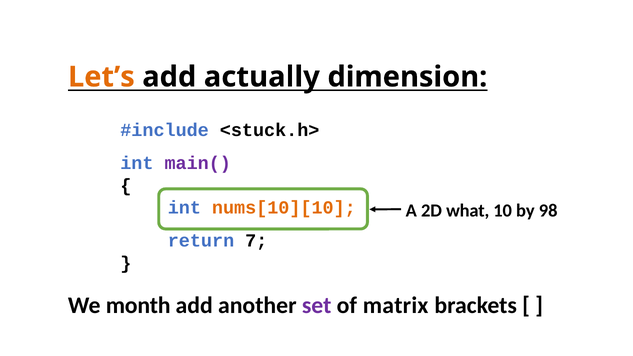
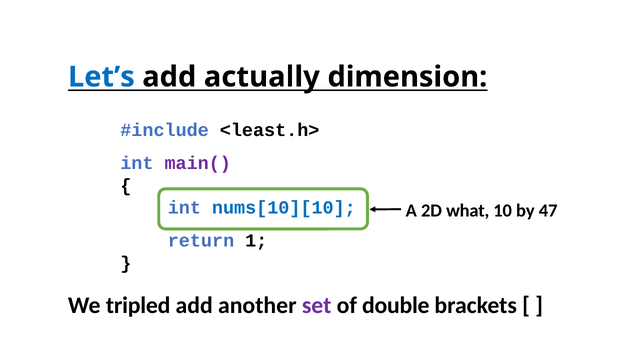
Let’s colour: orange -> blue (101, 77)
<stuck.h>: <stuck.h> -> <least.h> (270, 130)
nums[10][10 colour: orange -> blue (284, 208)
98: 98 -> 47 (548, 211)
7: 7 -> 1 (256, 241)
month: month -> tripled (138, 306)
matrix: matrix -> double (396, 306)
